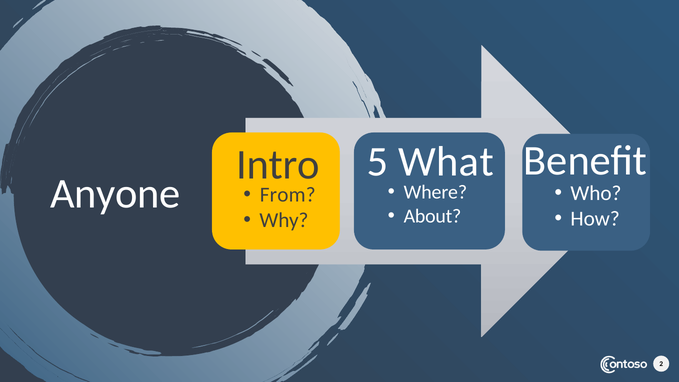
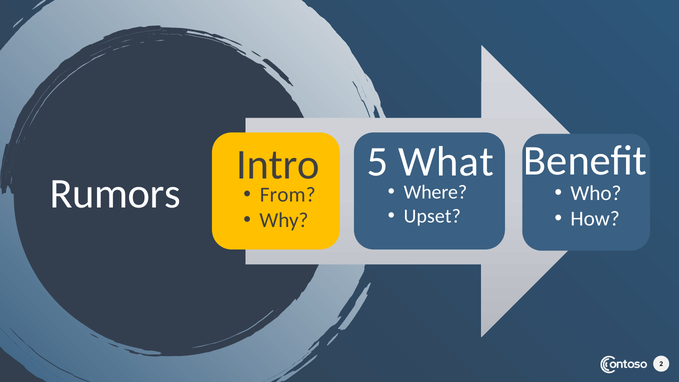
Anyone: Anyone -> Rumors (115, 194)
About: About -> Upset (432, 216)
